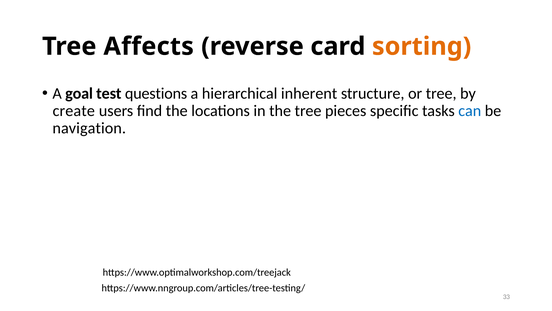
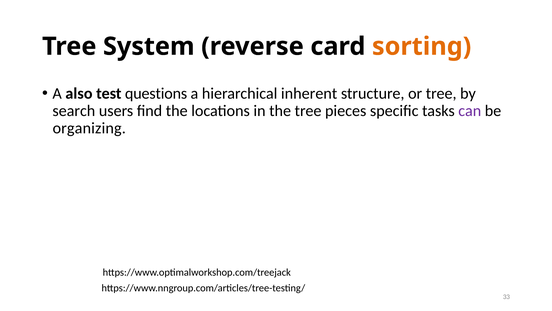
Affects: Affects -> System (149, 46)
goal: goal -> also (79, 93)
create: create -> search (74, 111)
can colour: blue -> purple (470, 111)
navigation: navigation -> organizing (89, 128)
